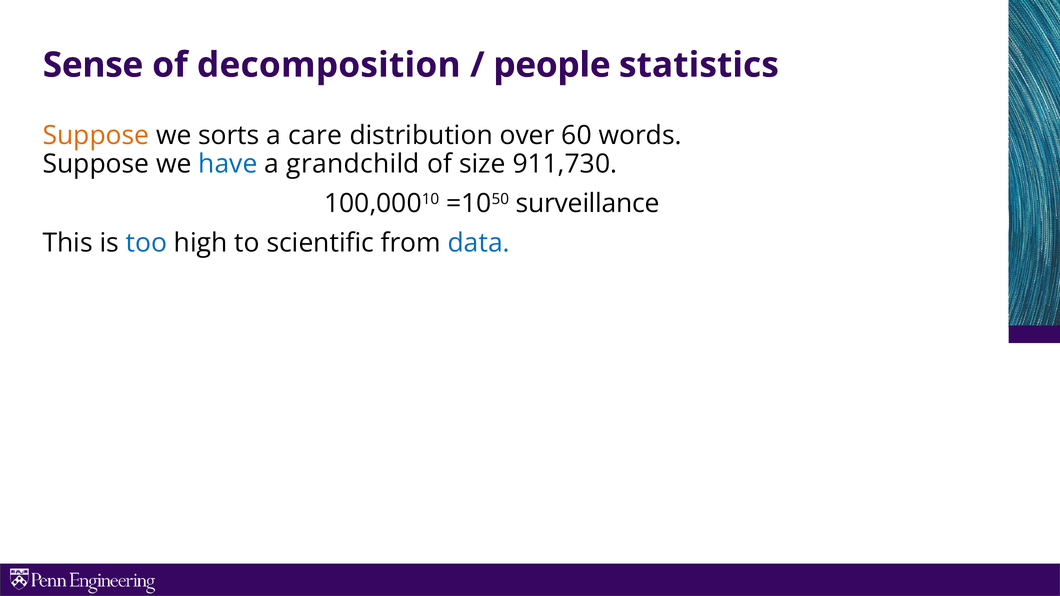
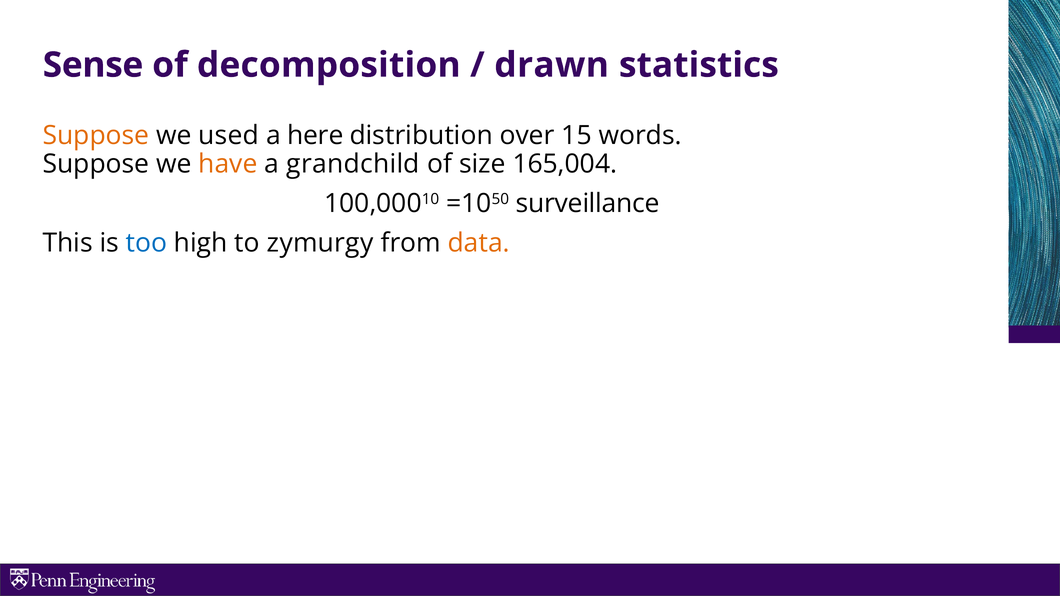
people: people -> drawn (552, 65)
sorts: sorts -> used (229, 135)
care: care -> here (315, 135)
60: 60 -> 15 (577, 135)
have colour: blue -> orange (228, 164)
911,730: 911,730 -> 165,004 (565, 164)
scientific: scientific -> zymurgy (320, 243)
data colour: blue -> orange (479, 243)
